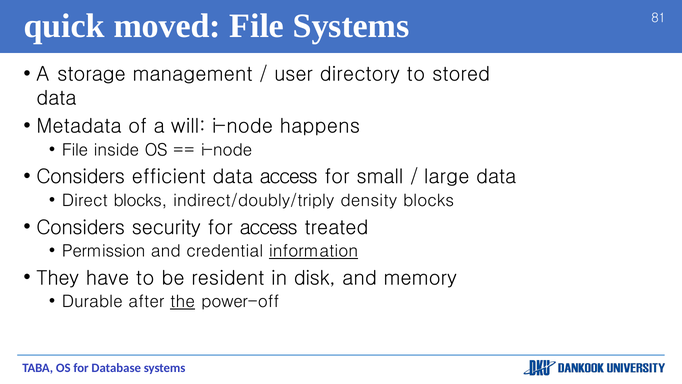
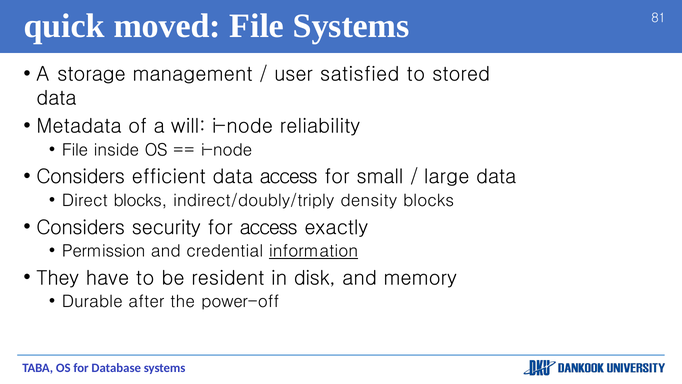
directory: directory -> satisfied (360, 74)
happens: happens -> reliability (320, 126)
treated: treated -> exactly (336, 227)
the underline: present -> none (183, 301)
